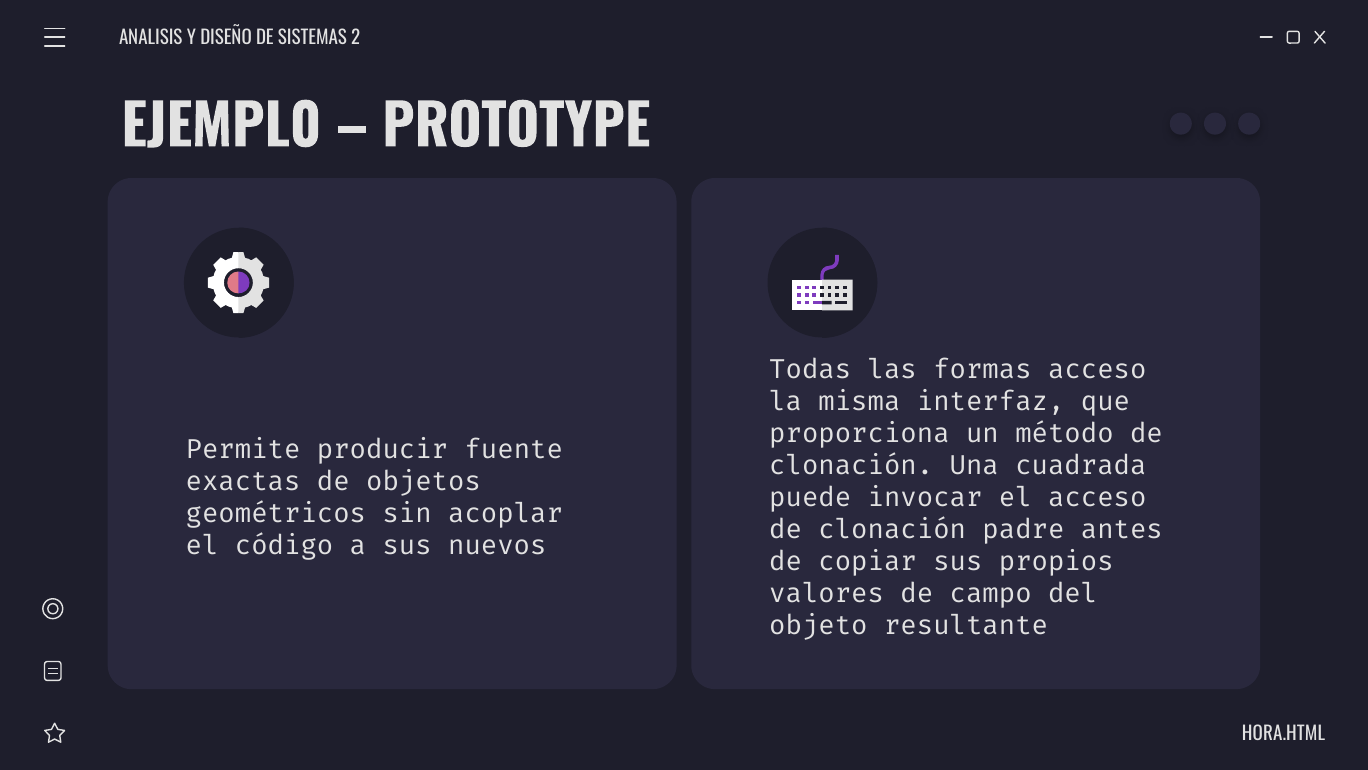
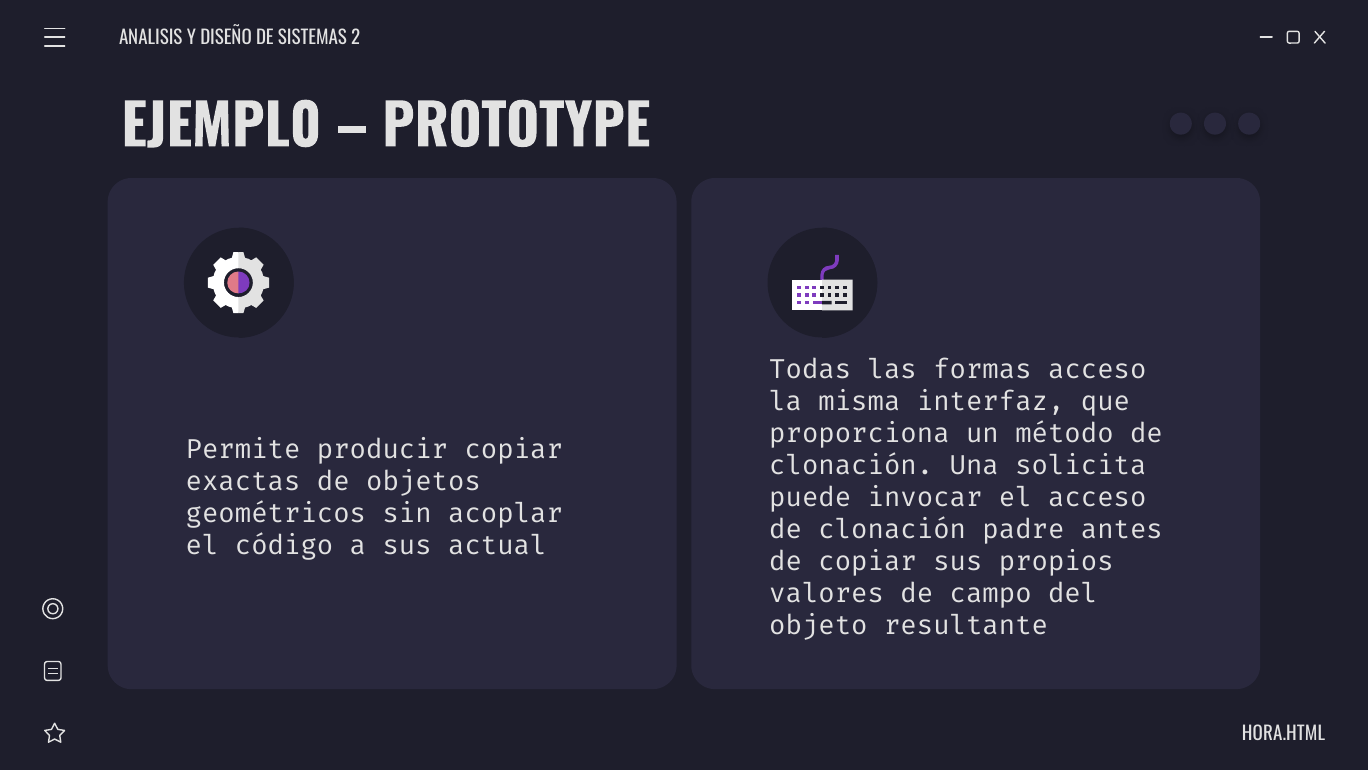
producir fuente: fuente -> copiar (514, 449)
cuadrada: cuadrada -> solicita (1081, 465)
nuevos: nuevos -> actual (497, 545)
